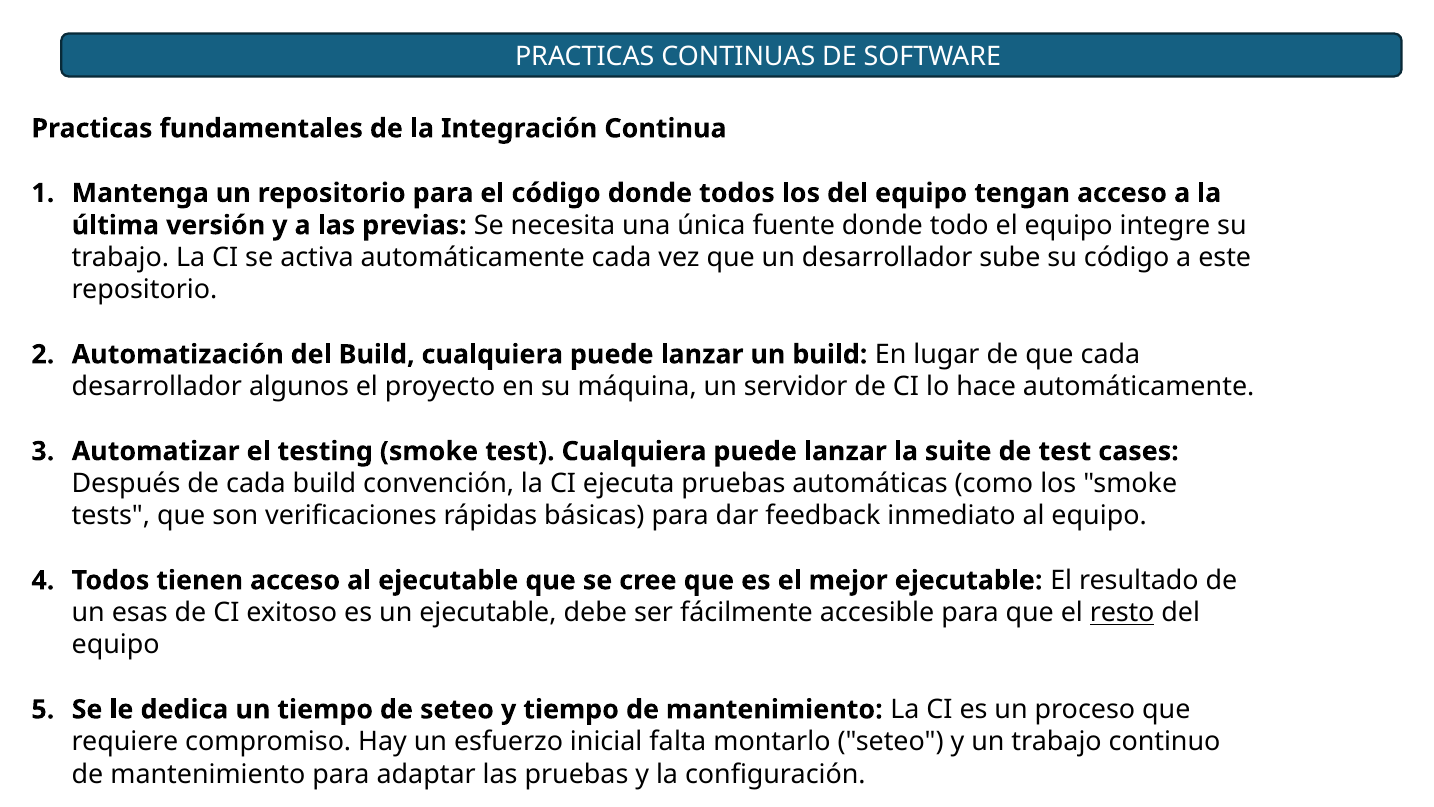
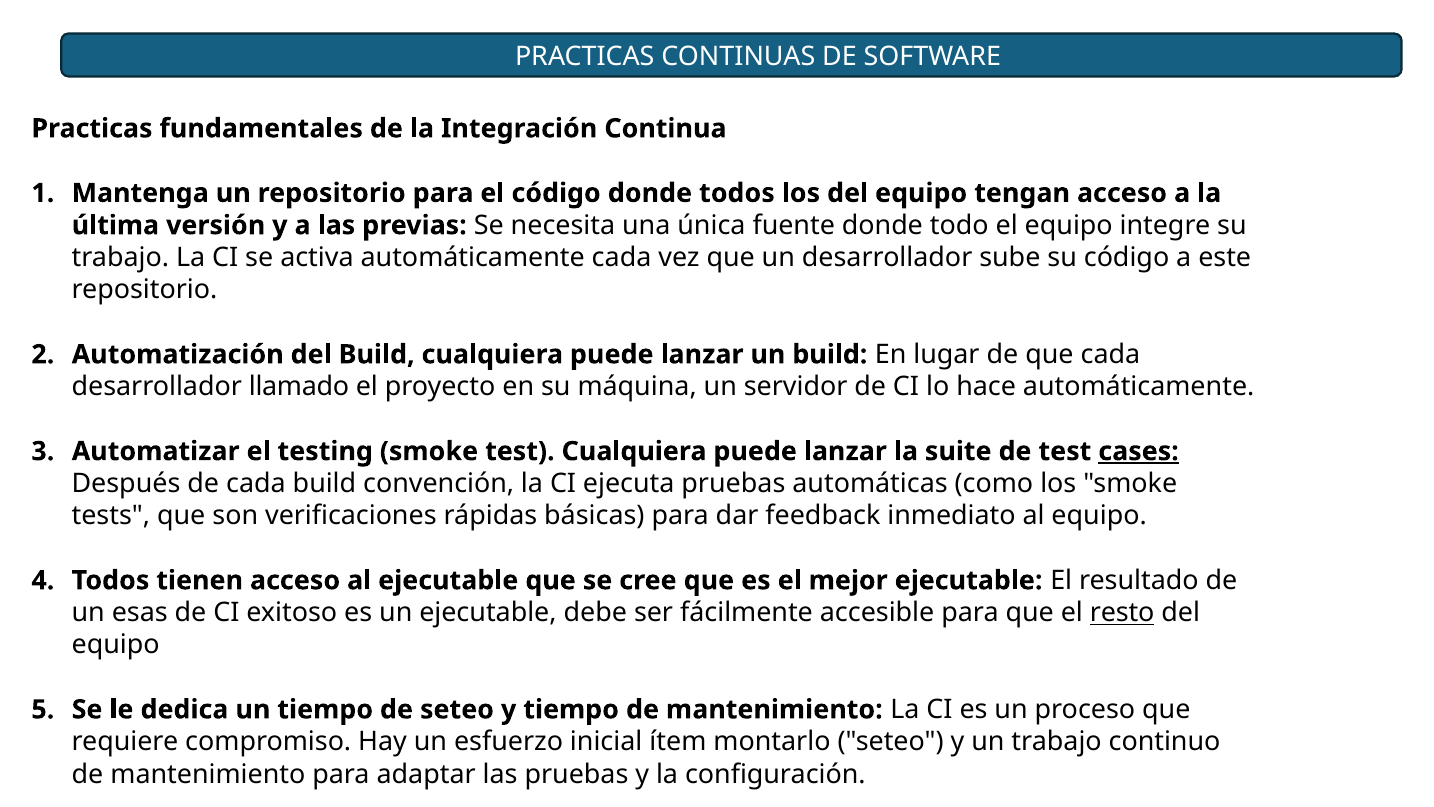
algunos: algunos -> llamado (299, 387)
cases underline: none -> present (1139, 451)
falta: falta -> ítem (678, 742)
